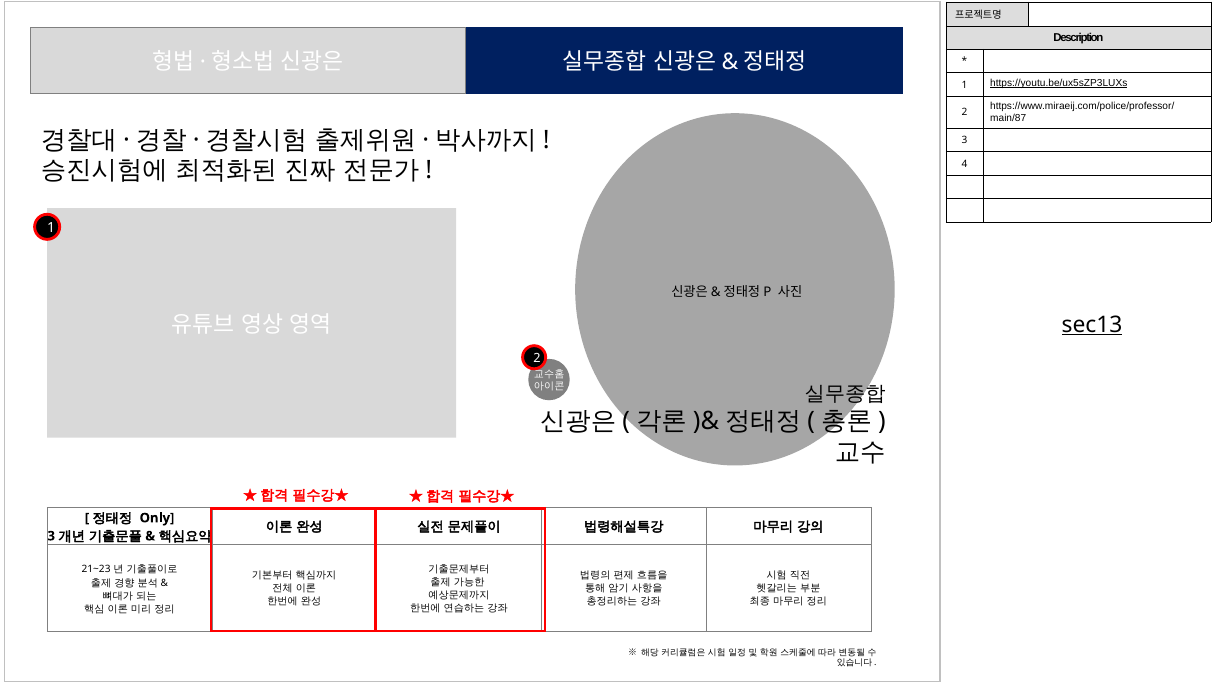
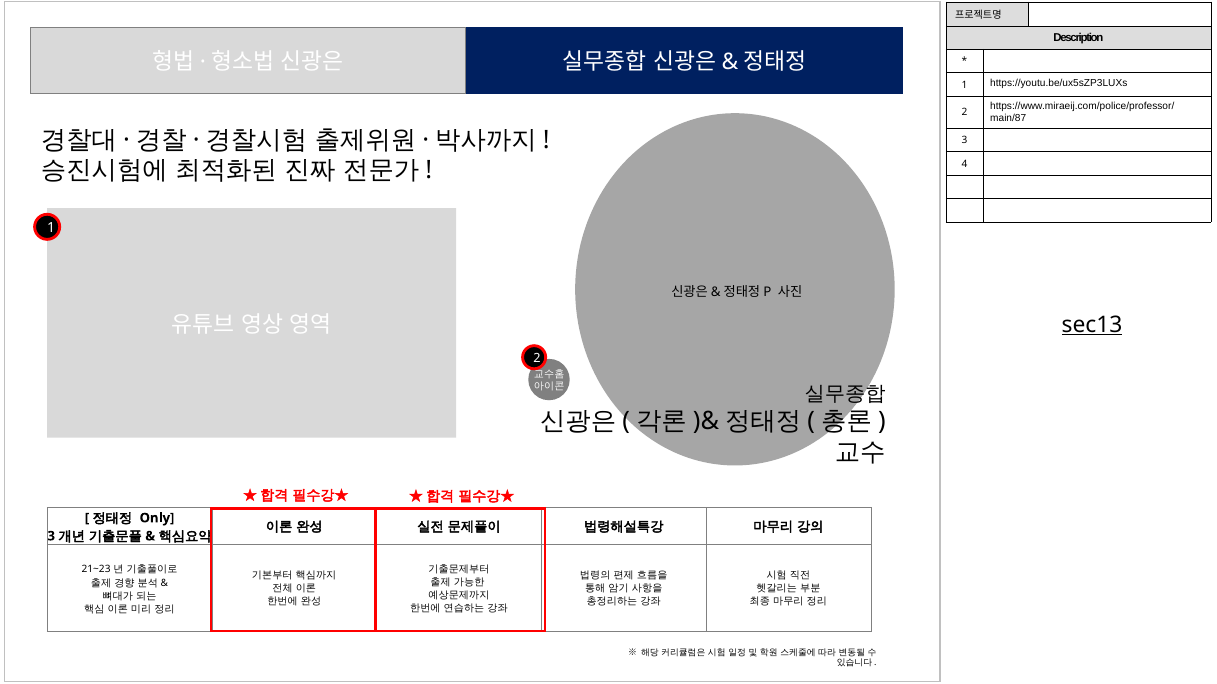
https://youtu.be/ux5sZP3LUXs underline: present -> none (1059, 83)
